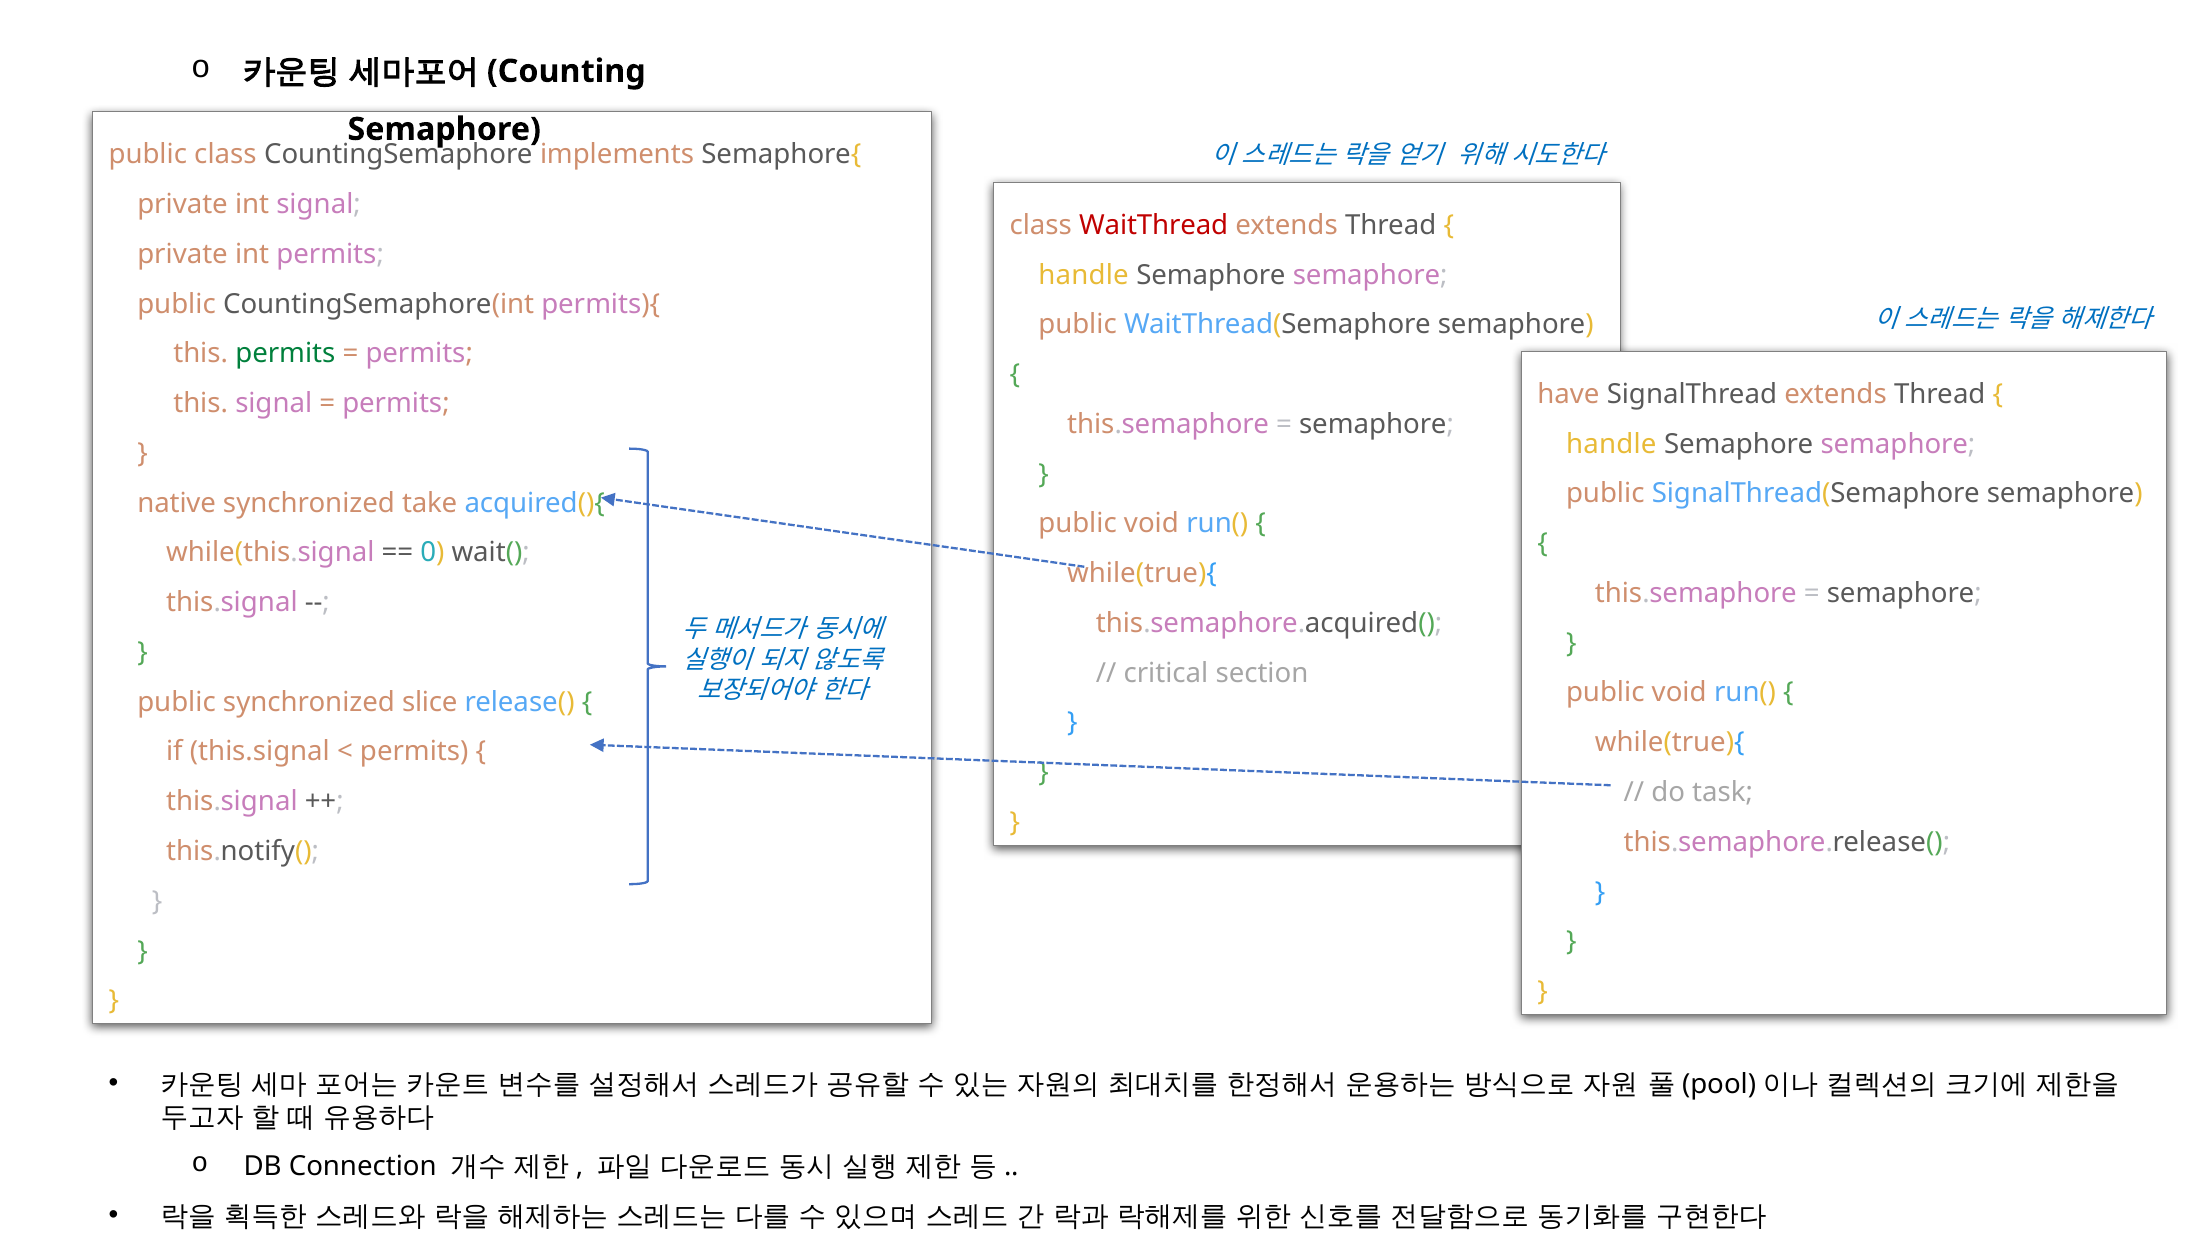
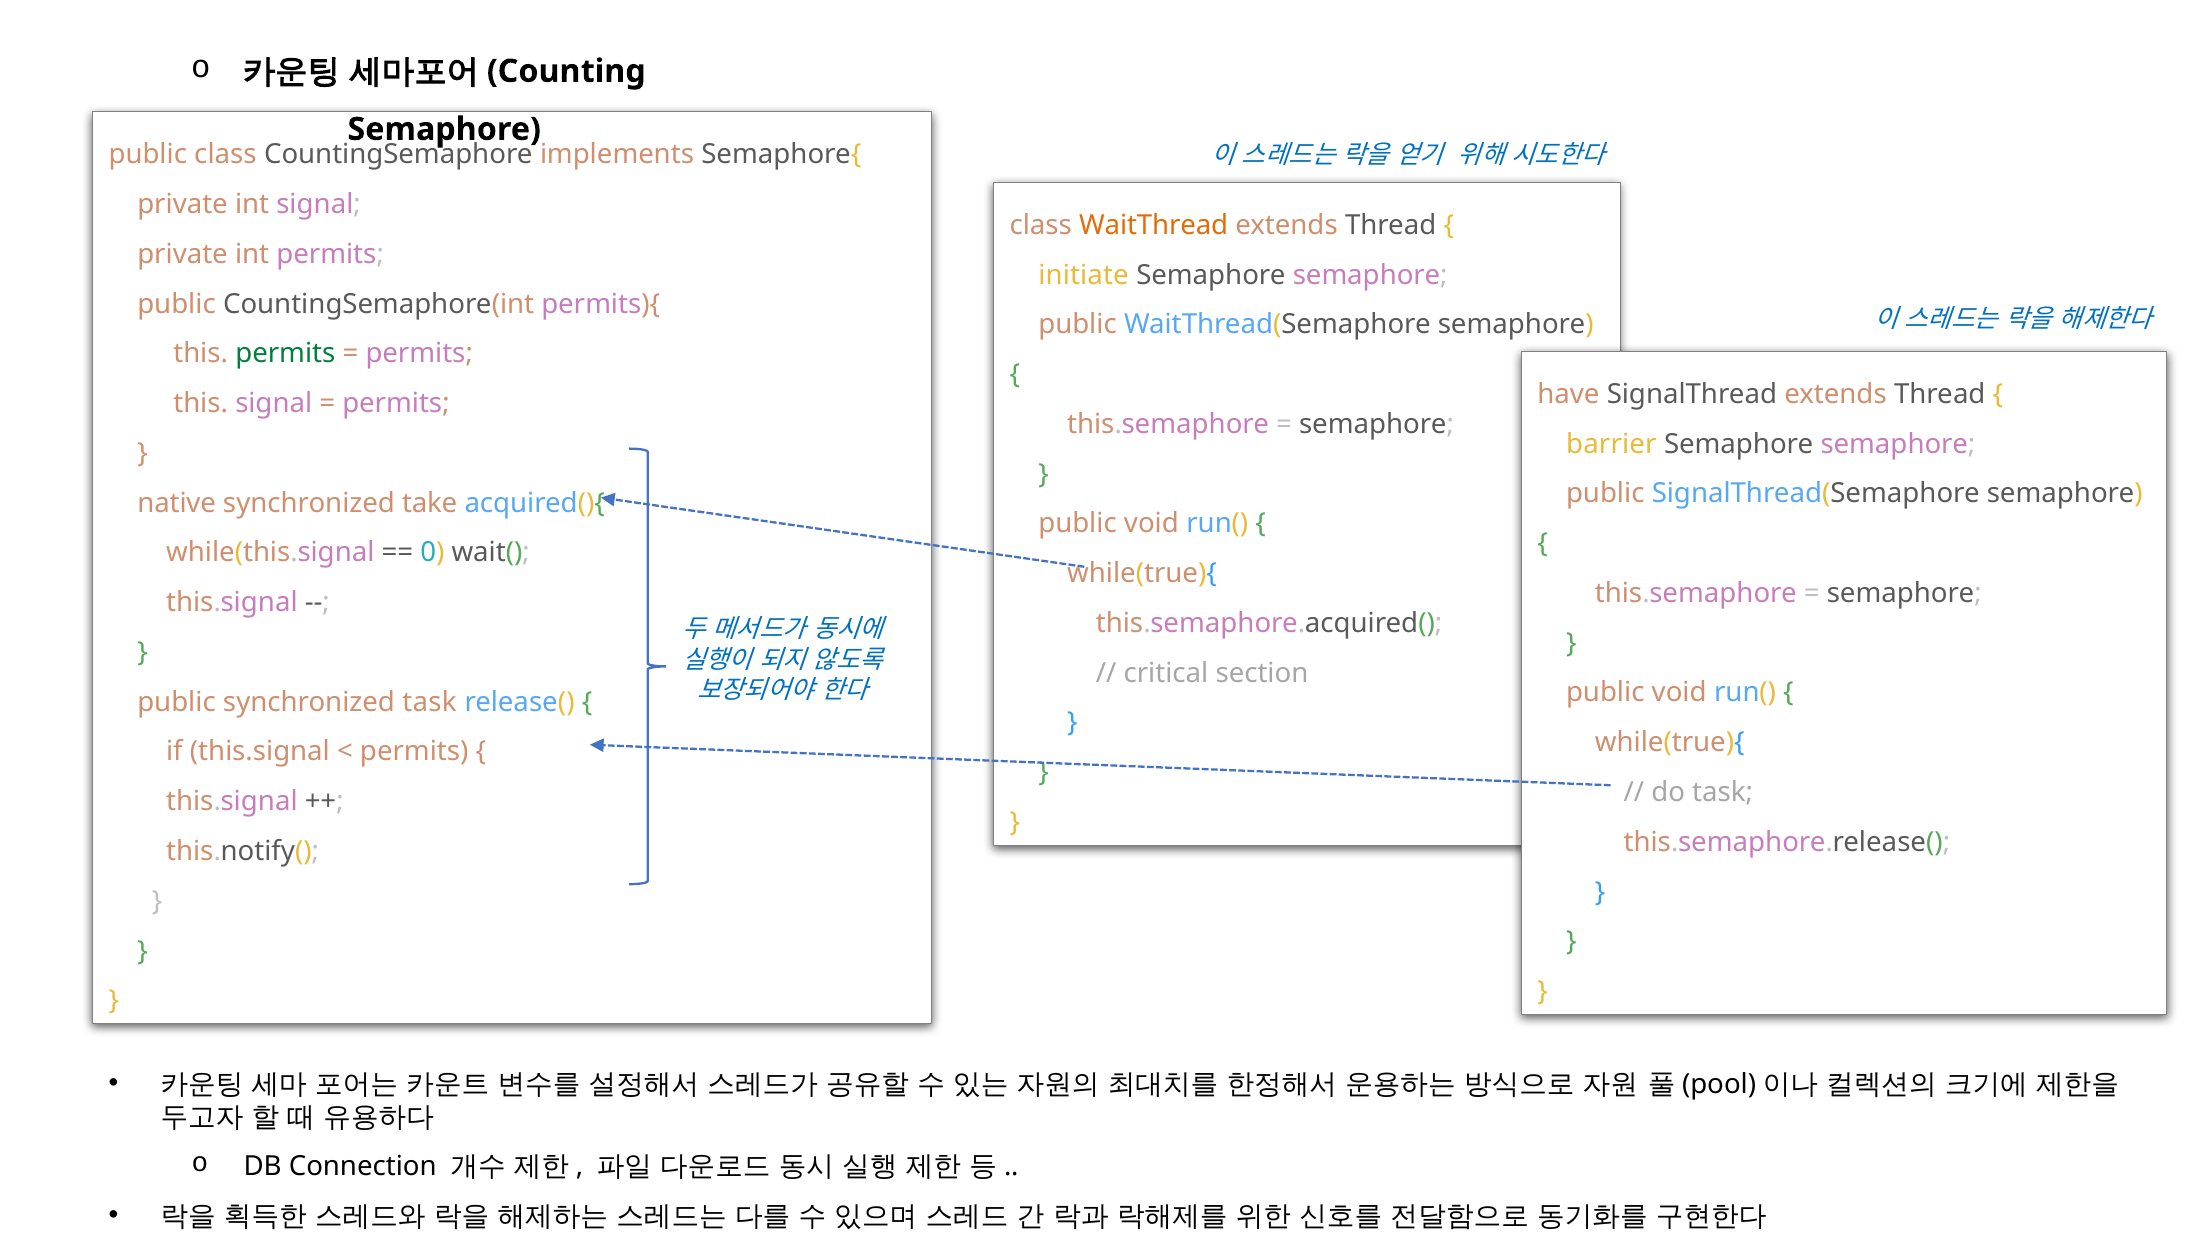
WaitThread colour: red -> orange (1154, 225)
handle: handle -> initiate (1084, 275)
handle: handle -> barrier (1611, 444)
synchronized slice: slice -> task (429, 702)
